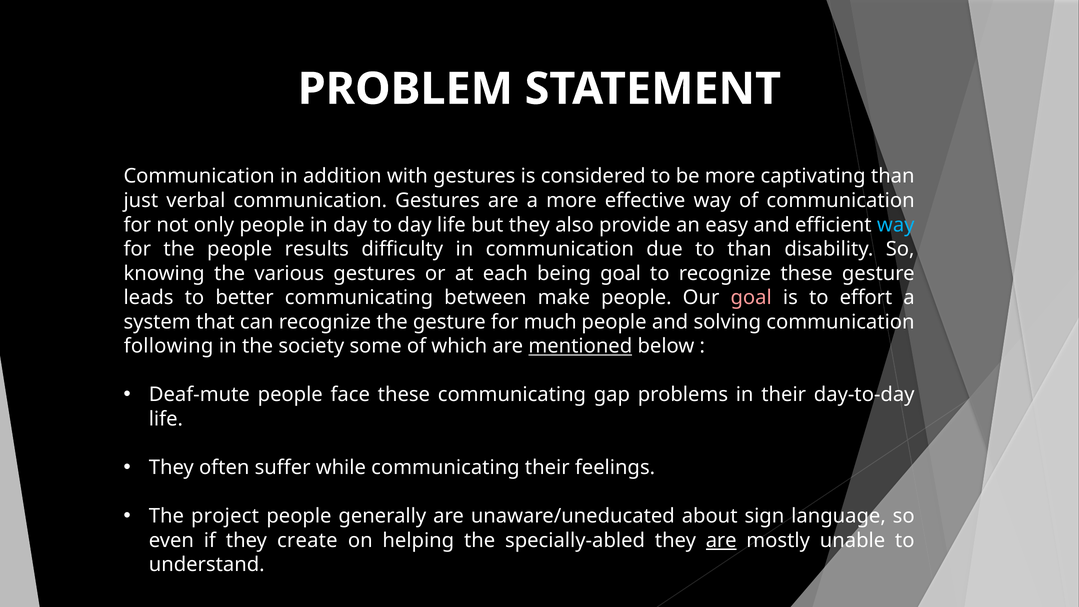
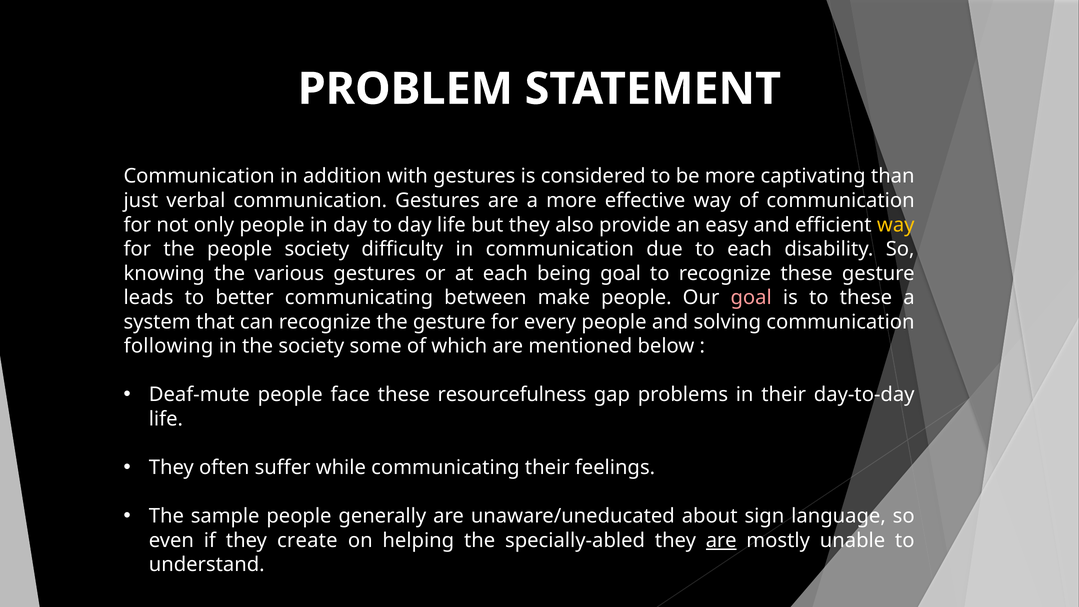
way colour: light blue -> yellow (896, 225)
people results: results -> society (317, 249)
to than: than -> each (750, 249)
to effort: effort -> these (866, 298)
much: much -> every (550, 322)
mentioned underline: present -> none (580, 346)
these communicating: communicating -> resourcefulness (512, 395)
project: project -> sample (225, 516)
